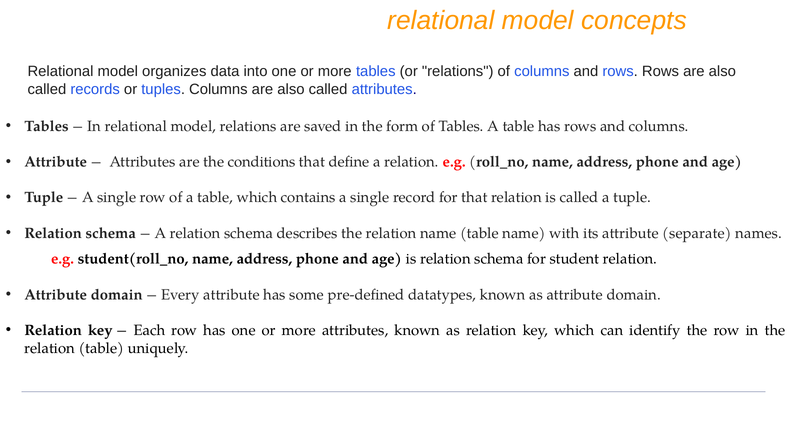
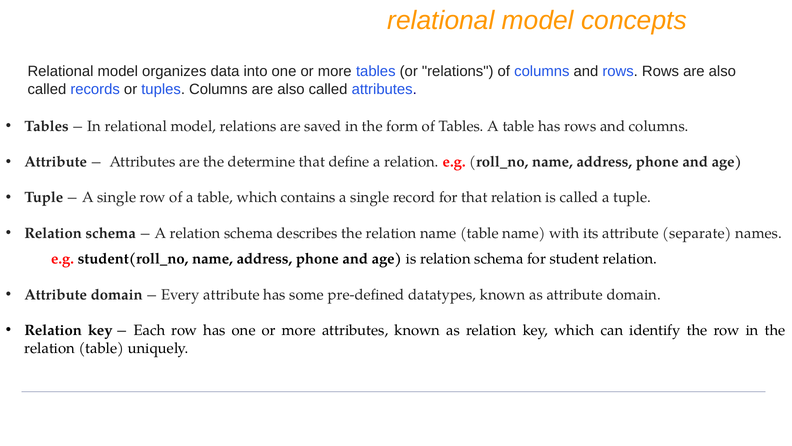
conditions: conditions -> determine (262, 162)
